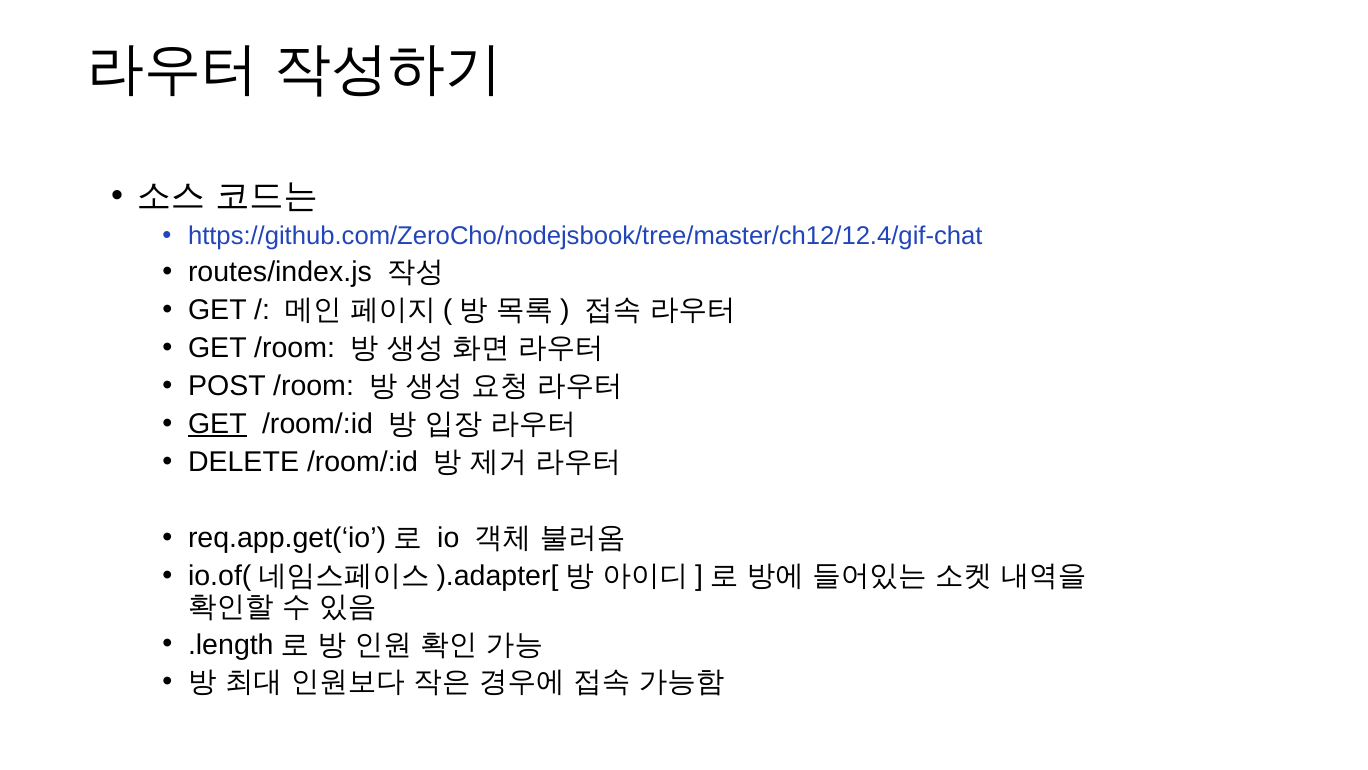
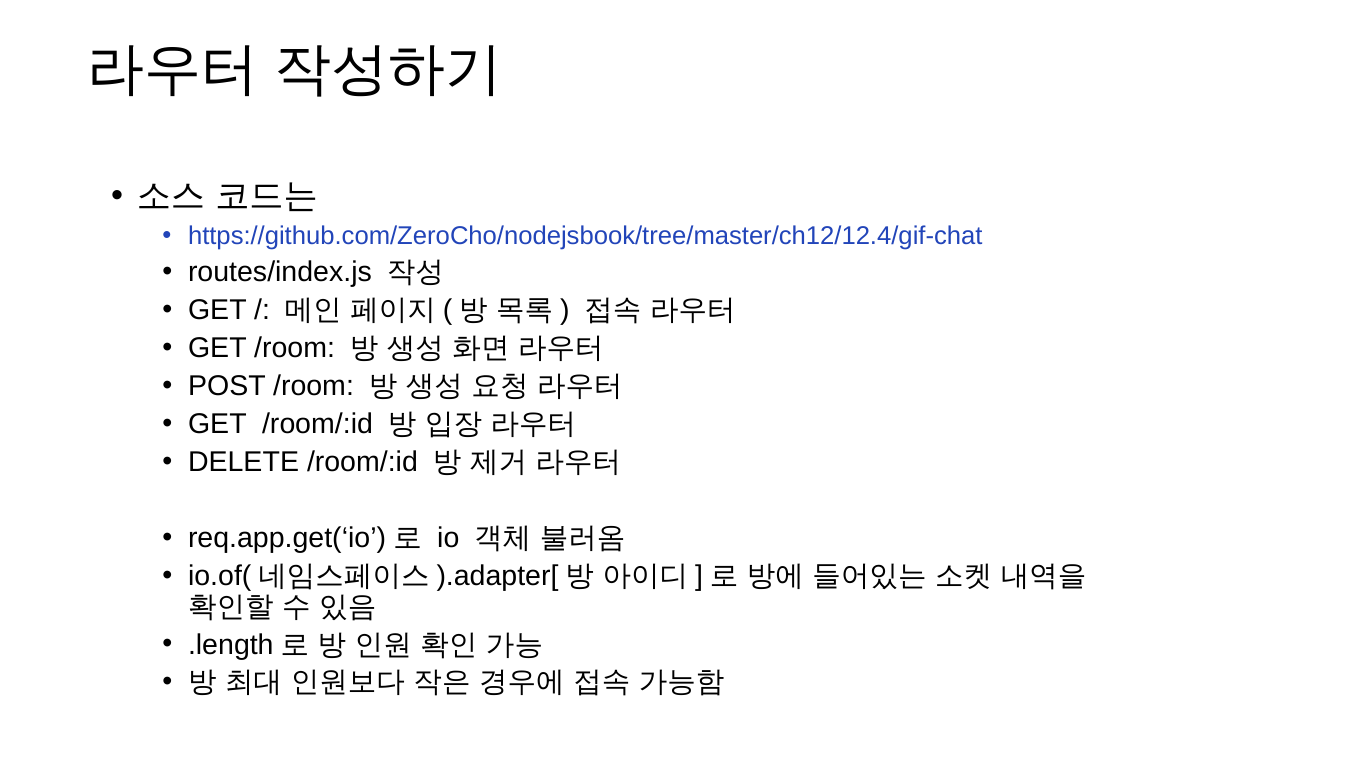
GET underline: present -> none (217, 424)
